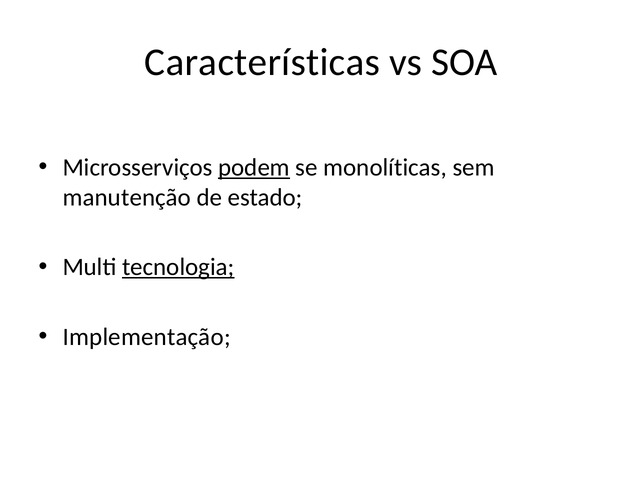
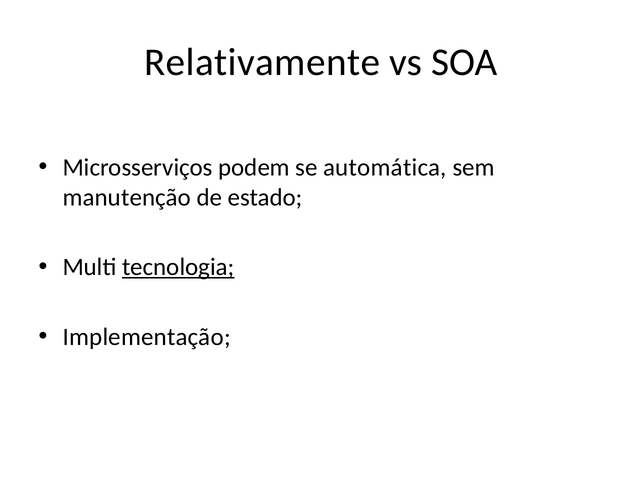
Características: Características -> Relativamente (262, 62)
podem underline: present -> none (254, 167)
monolíticas: monolíticas -> automática (385, 167)
